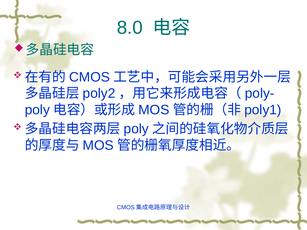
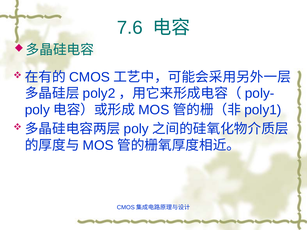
8.0: 8.0 -> 7.6 (130, 28)
